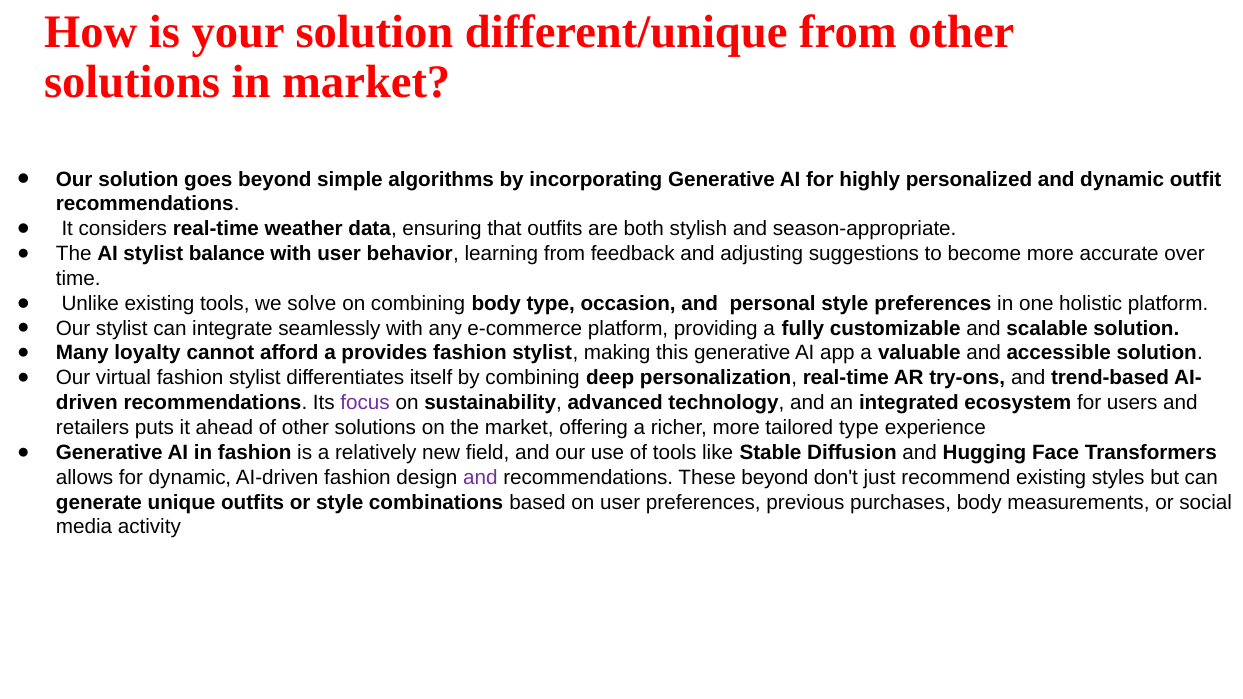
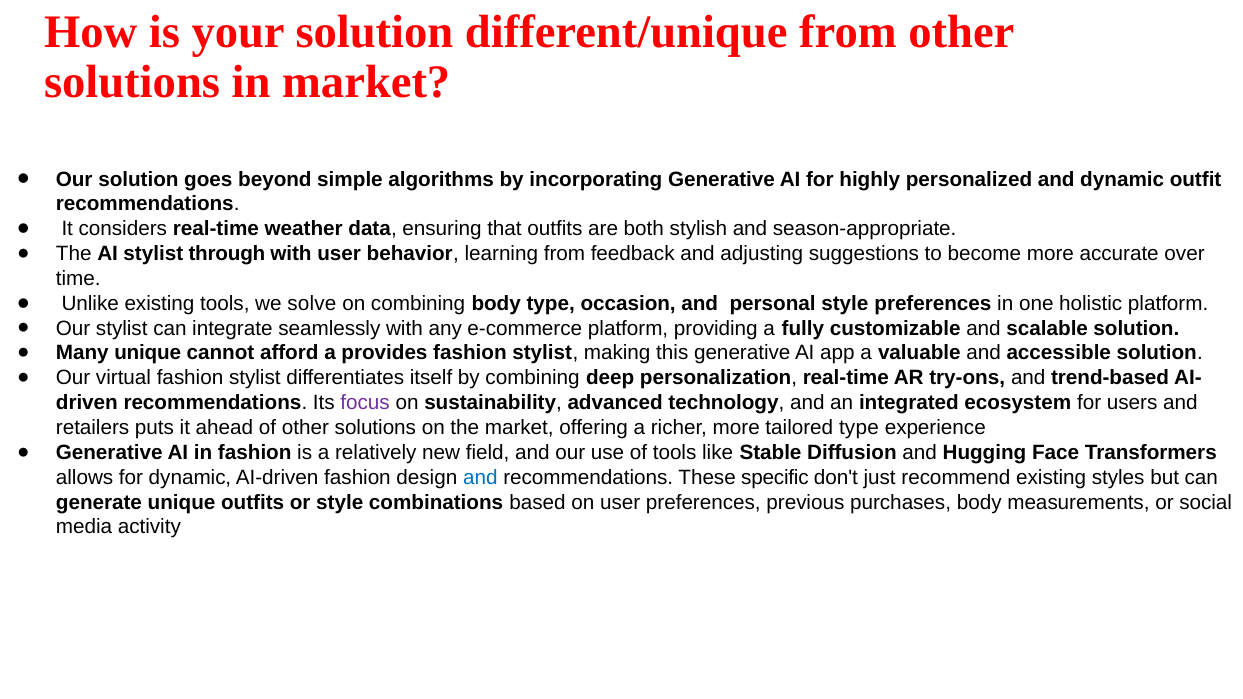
balance: balance -> through (227, 254)
Many loyalty: loyalty -> unique (148, 353)
and colour: purple -> blue (480, 477)
These beyond: beyond -> specific (775, 477)
